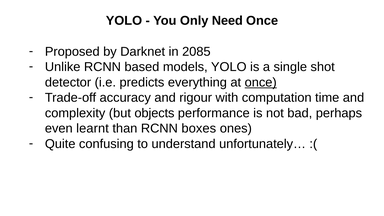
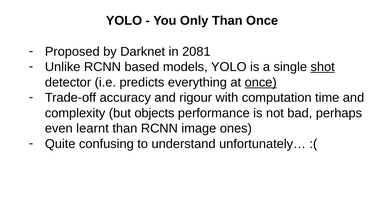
Only Need: Need -> Than (227, 21)
2085: 2085 -> 2081 (196, 52)
shot underline: none -> present (323, 67)
boxes: boxes -> image (199, 128)
